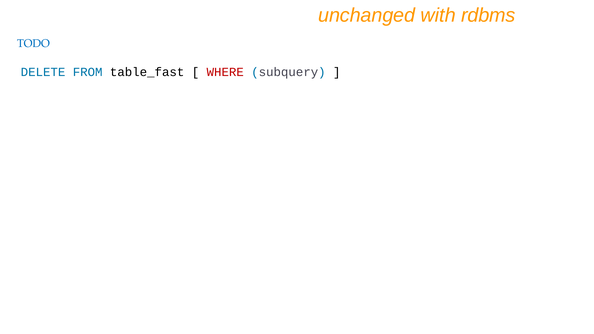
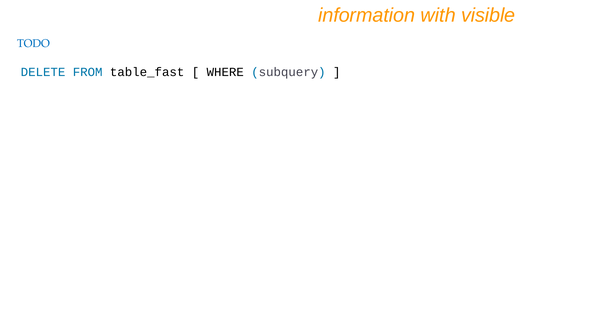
unchanged: unchanged -> information (367, 15)
rdbms: rdbms -> visible (488, 15)
WHERE colour: red -> black (225, 72)
